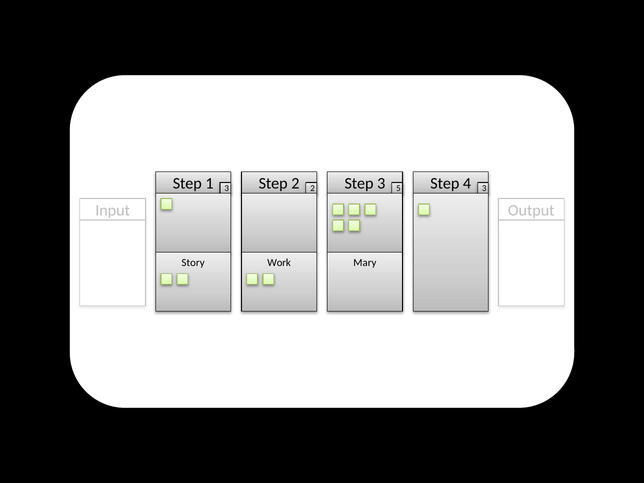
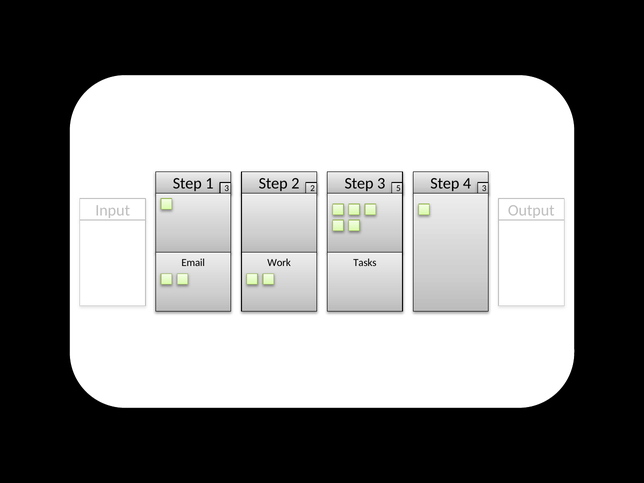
Story: Story -> Email (193, 263)
Mary: Mary -> Tasks (365, 263)
